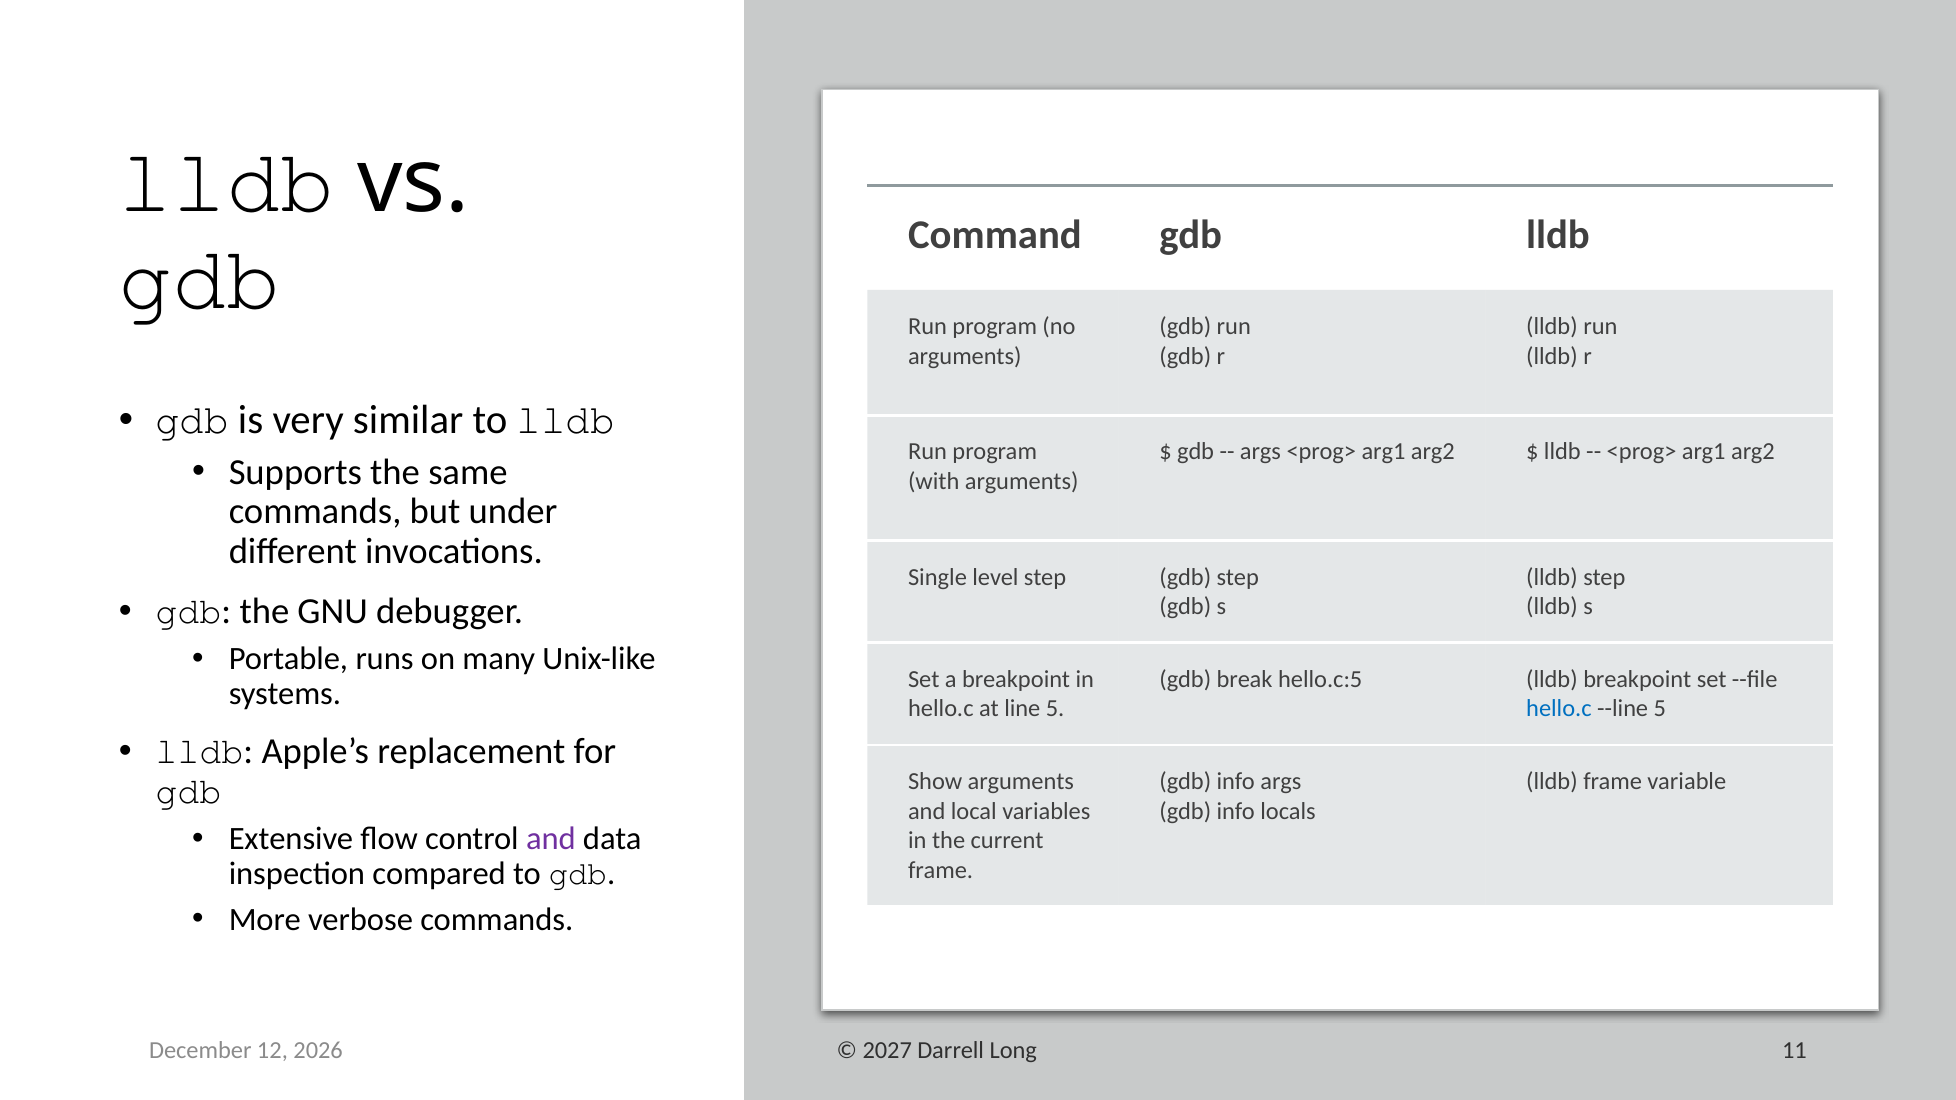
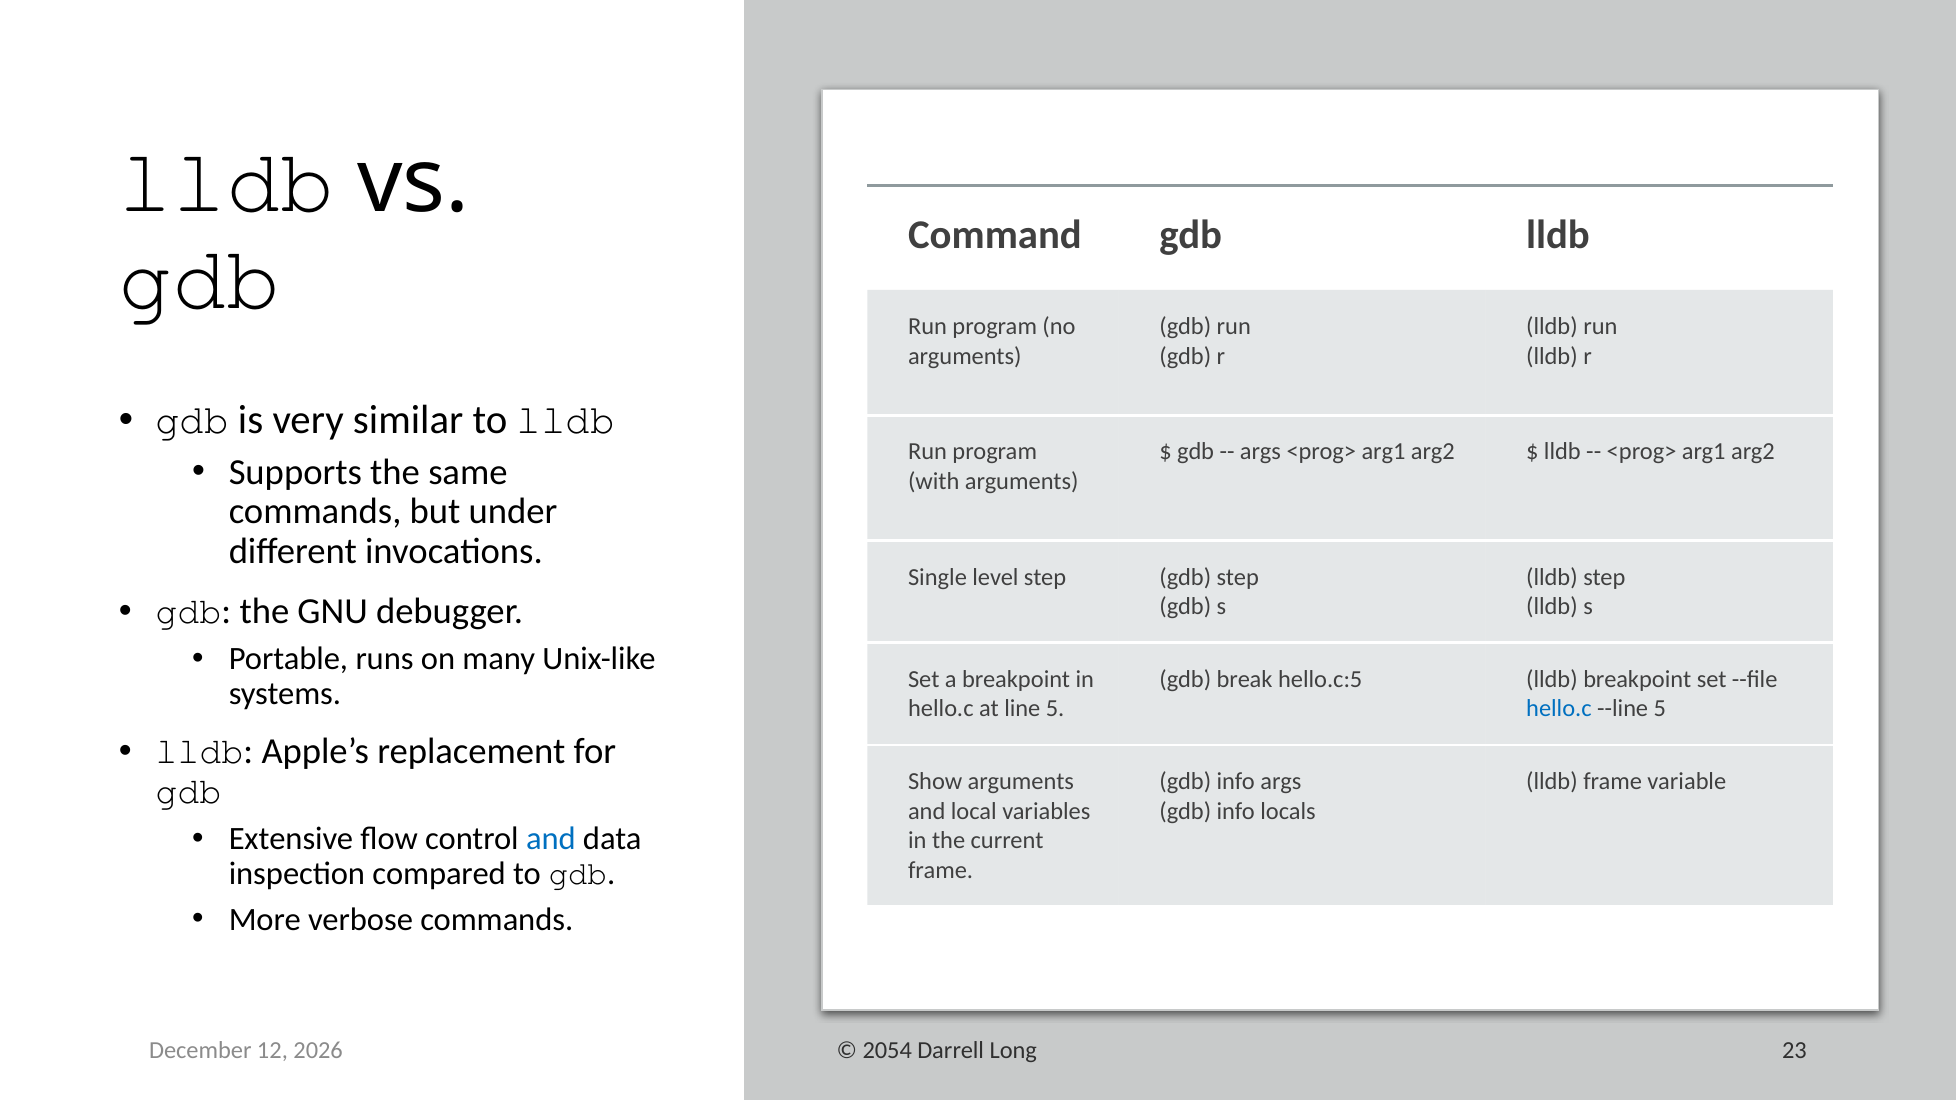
and colour: purple -> blue (551, 839)
2027: 2027 -> 2054 (887, 1051)
11: 11 -> 23 (1794, 1050)
